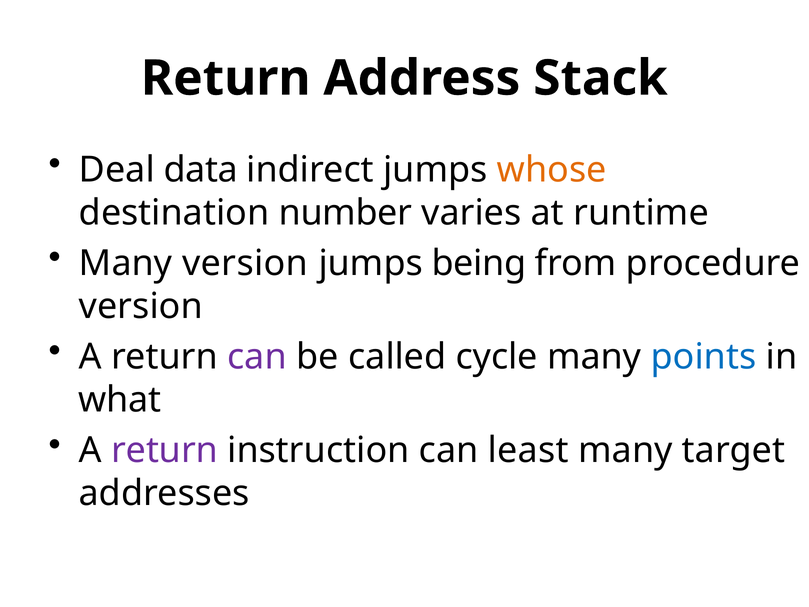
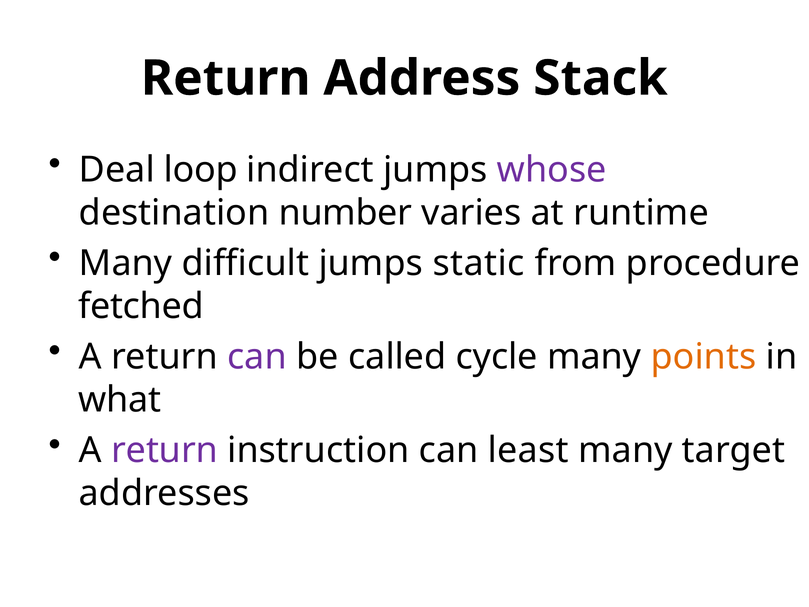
data: data -> loop (201, 170)
whose colour: orange -> purple (552, 170)
Many version: version -> difficult (245, 263)
being: being -> static (479, 263)
version: version -> fetched (141, 306)
points colour: blue -> orange (704, 357)
